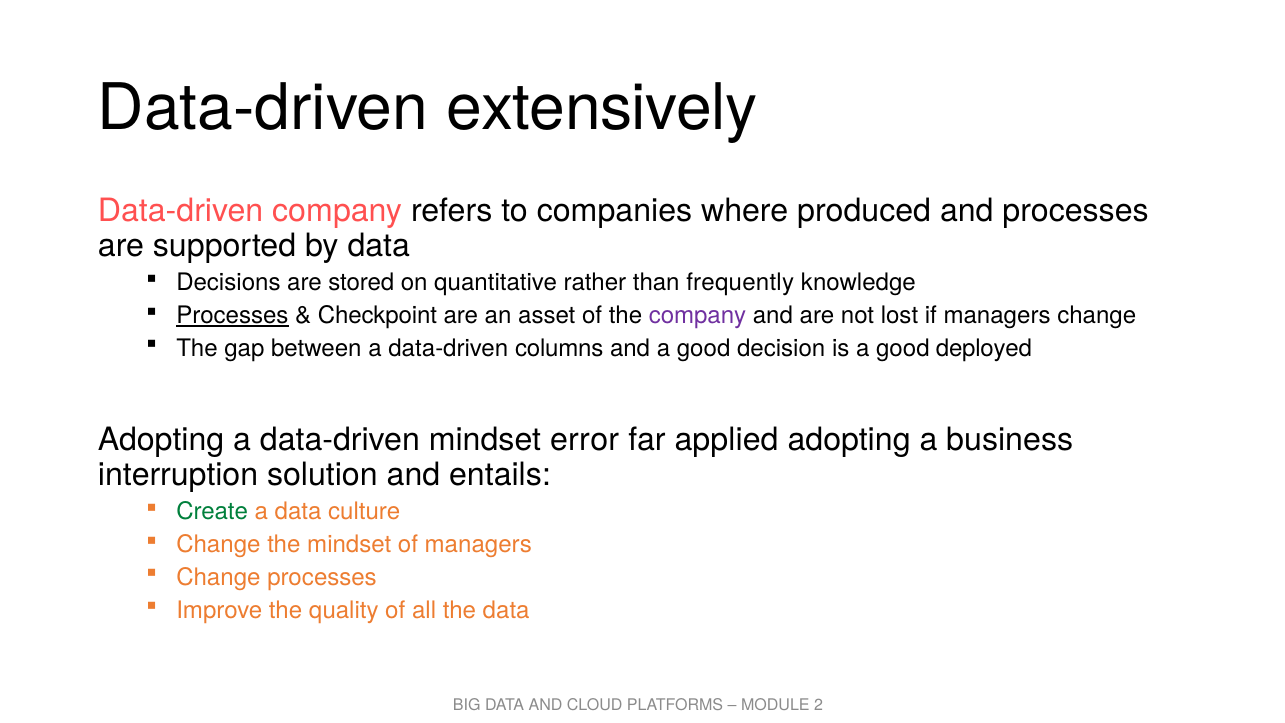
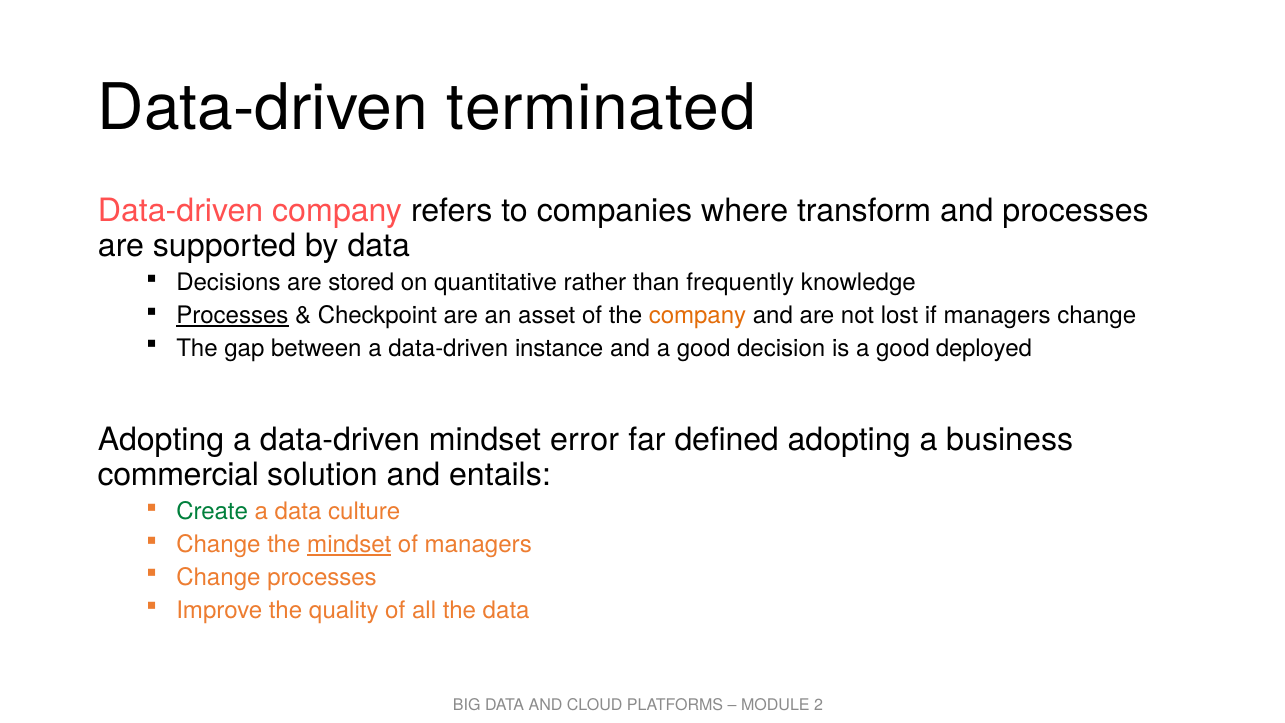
extensively: extensively -> terminated (601, 108)
produced: produced -> transform (864, 211)
company colour: purple -> orange (698, 316)
columns: columns -> instance (559, 348)
applied: applied -> defined (727, 440)
interruption: interruption -> commercial (178, 475)
mindset underline: none -> present (349, 545)
